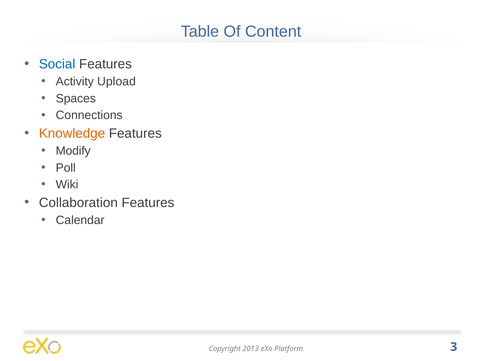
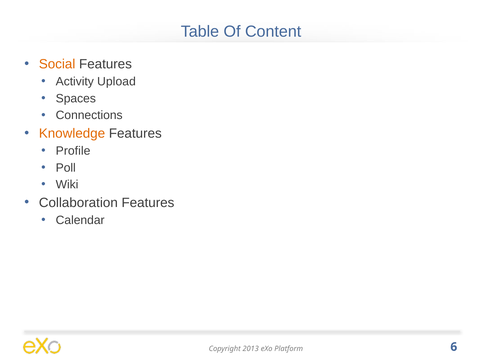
Social colour: blue -> orange (57, 64)
Modify: Modify -> Profile (73, 151)
3: 3 -> 6 (454, 347)
